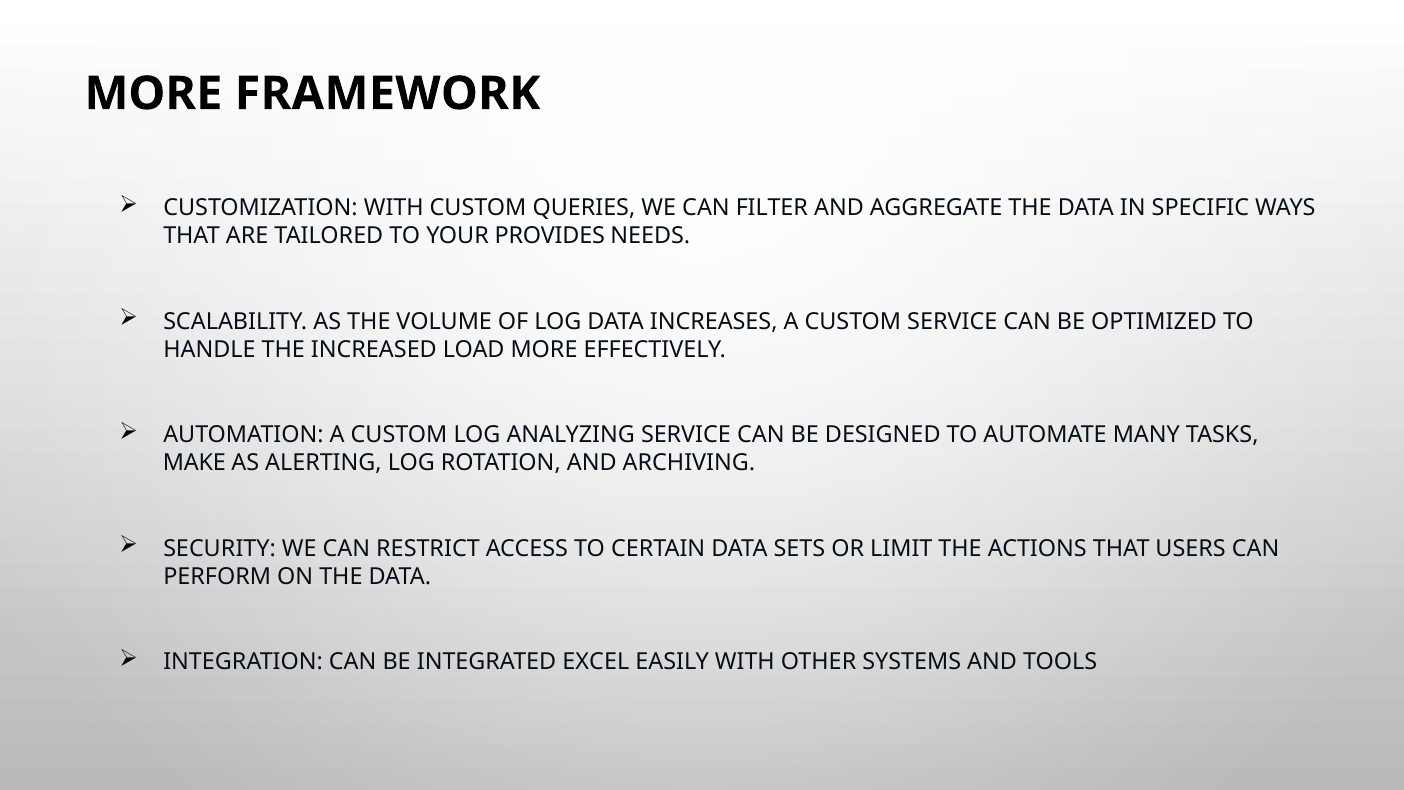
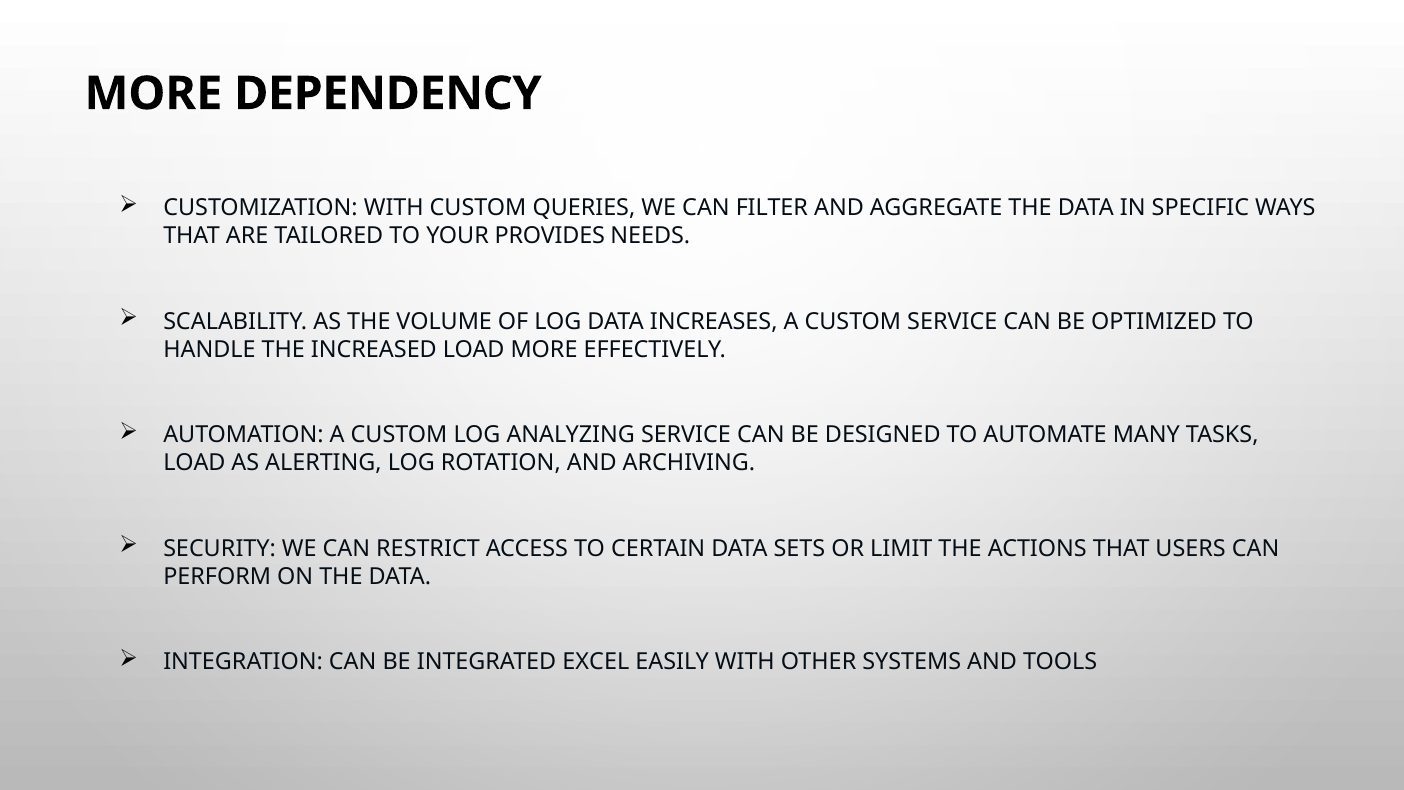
FRAMEWORK: FRAMEWORK -> DEPENDENCY (388, 94)
MAKE: MAKE -> LOAD (194, 463)
